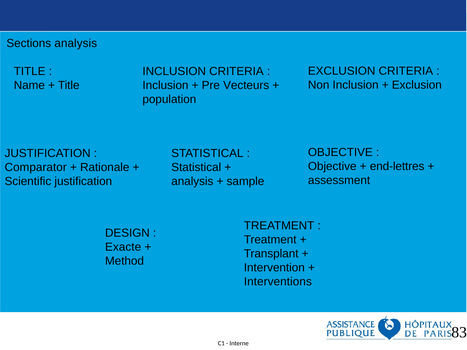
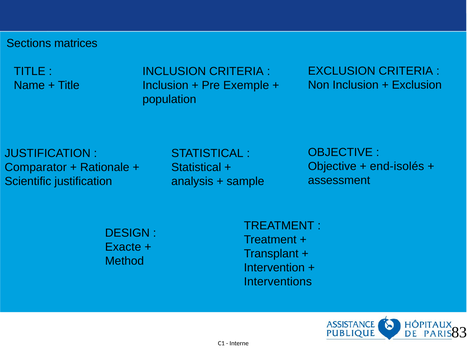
Sections analysis: analysis -> matrices (76, 43)
Vecteurs: Vecteurs -> Exemple (246, 85)
end-lettres: end-lettres -> end-isolés (397, 166)
